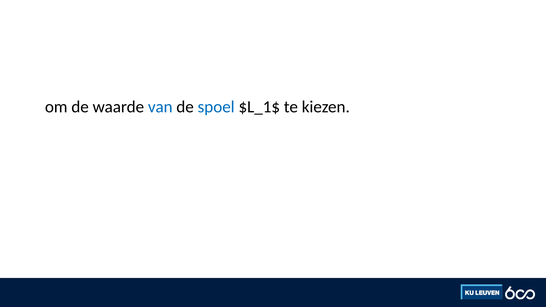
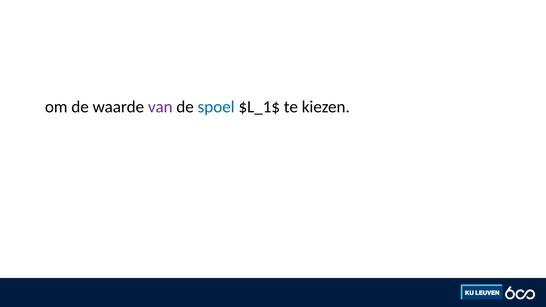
van colour: blue -> purple (160, 107)
